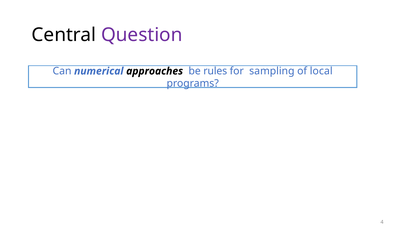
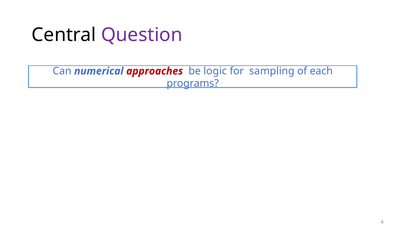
approaches colour: black -> red (155, 71)
rules: rules -> logic (215, 71)
local: local -> each (321, 71)
